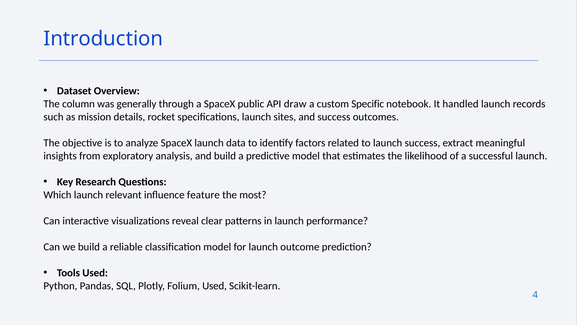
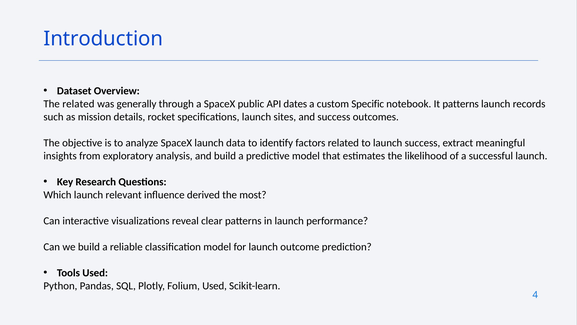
The column: column -> related (78, 104)
draw: draw -> dates (295, 104)
It handled: handled -> patterns (461, 104)
feature: feature -> derived (203, 195)
